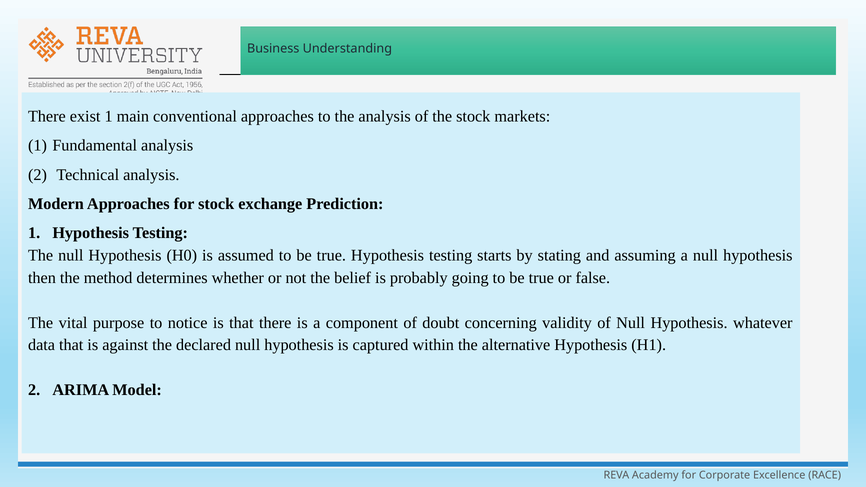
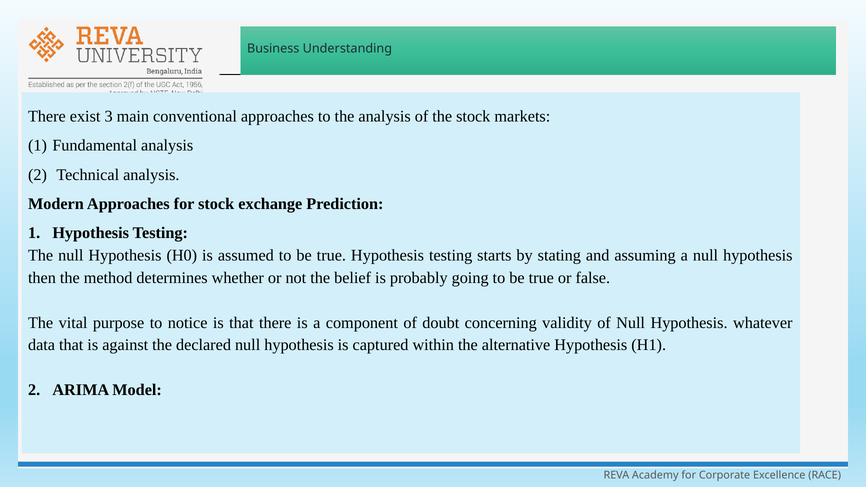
exist 1: 1 -> 3 (109, 116)
